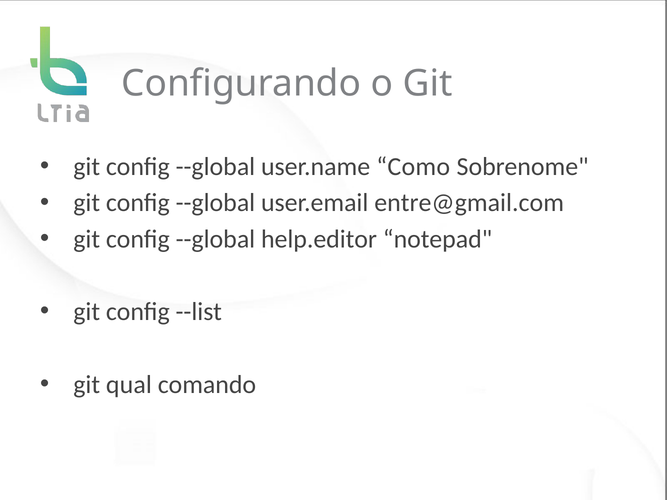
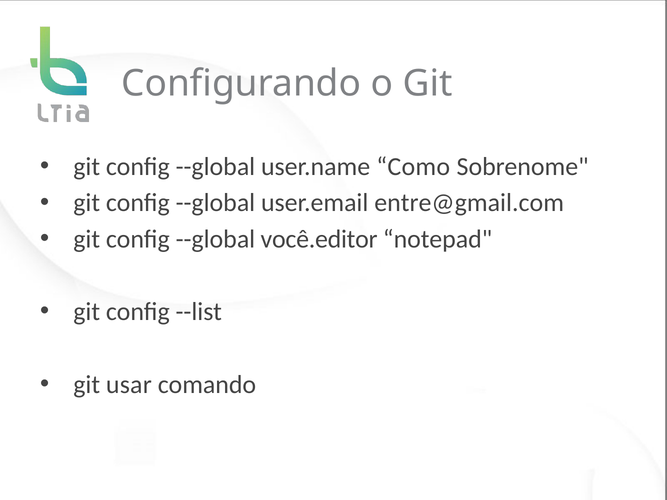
help.editor: help.editor -> você.editor (319, 239)
qual: qual -> usar (129, 385)
